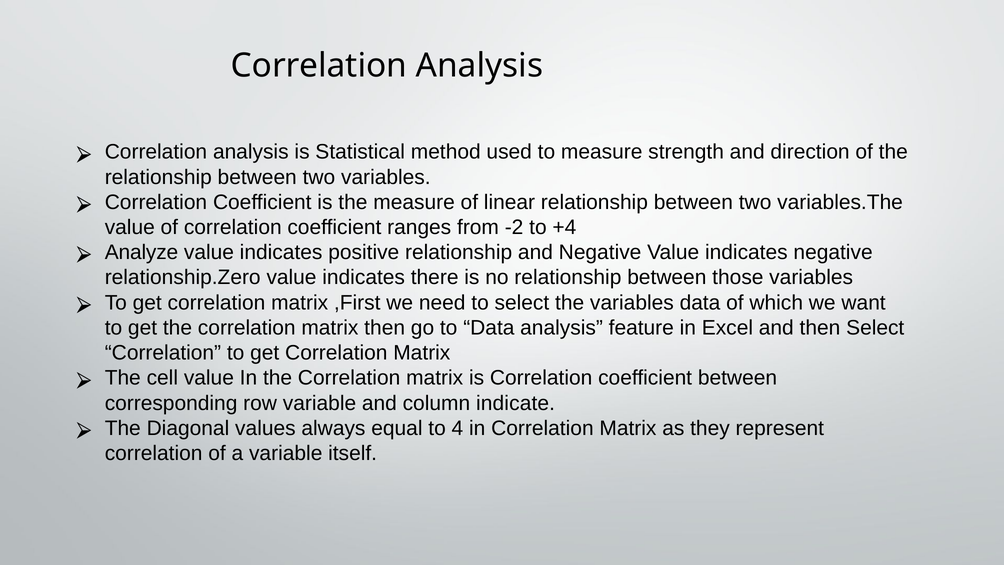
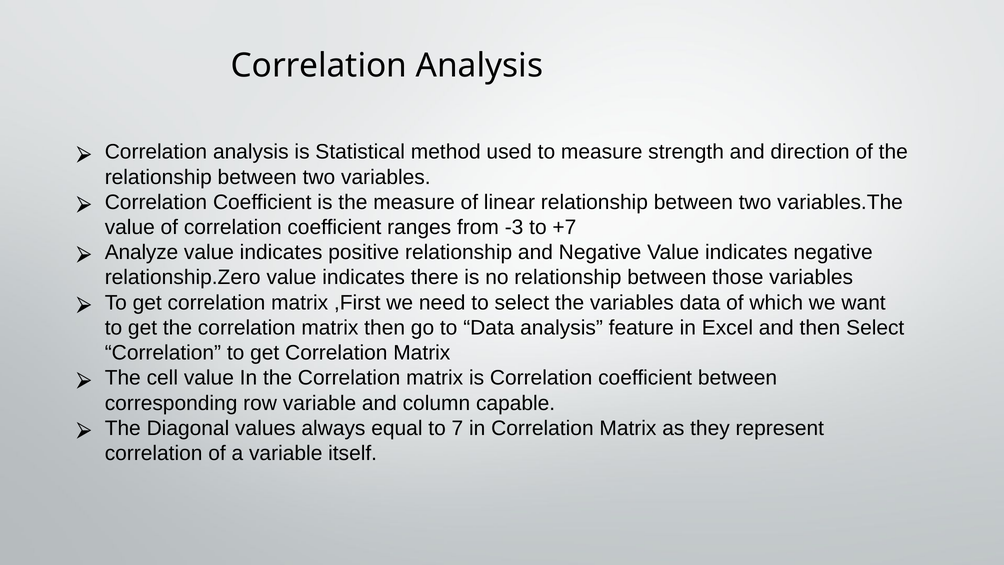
-2: -2 -> -3 (514, 227)
+4: +4 -> +7 (564, 227)
indicate: indicate -> capable (516, 403)
4: 4 -> 7 (457, 428)
